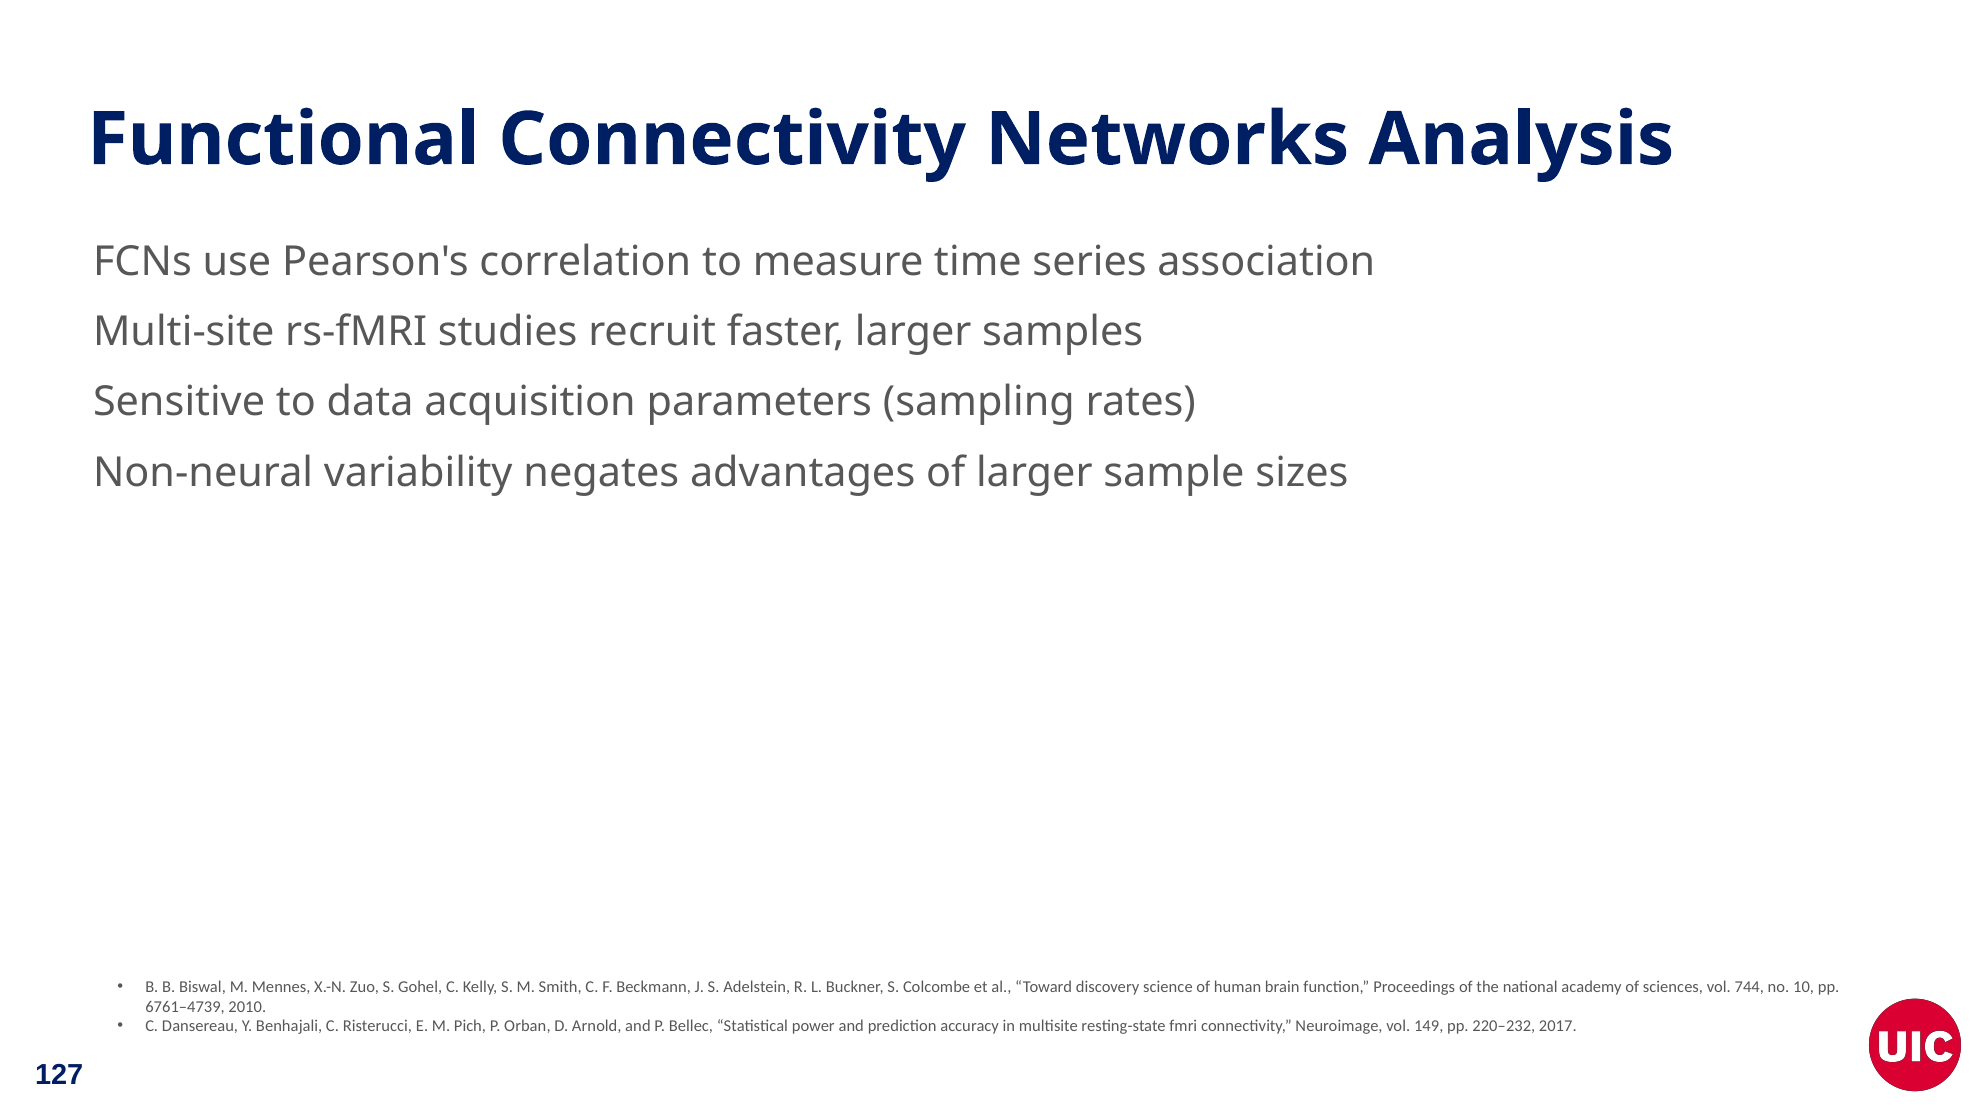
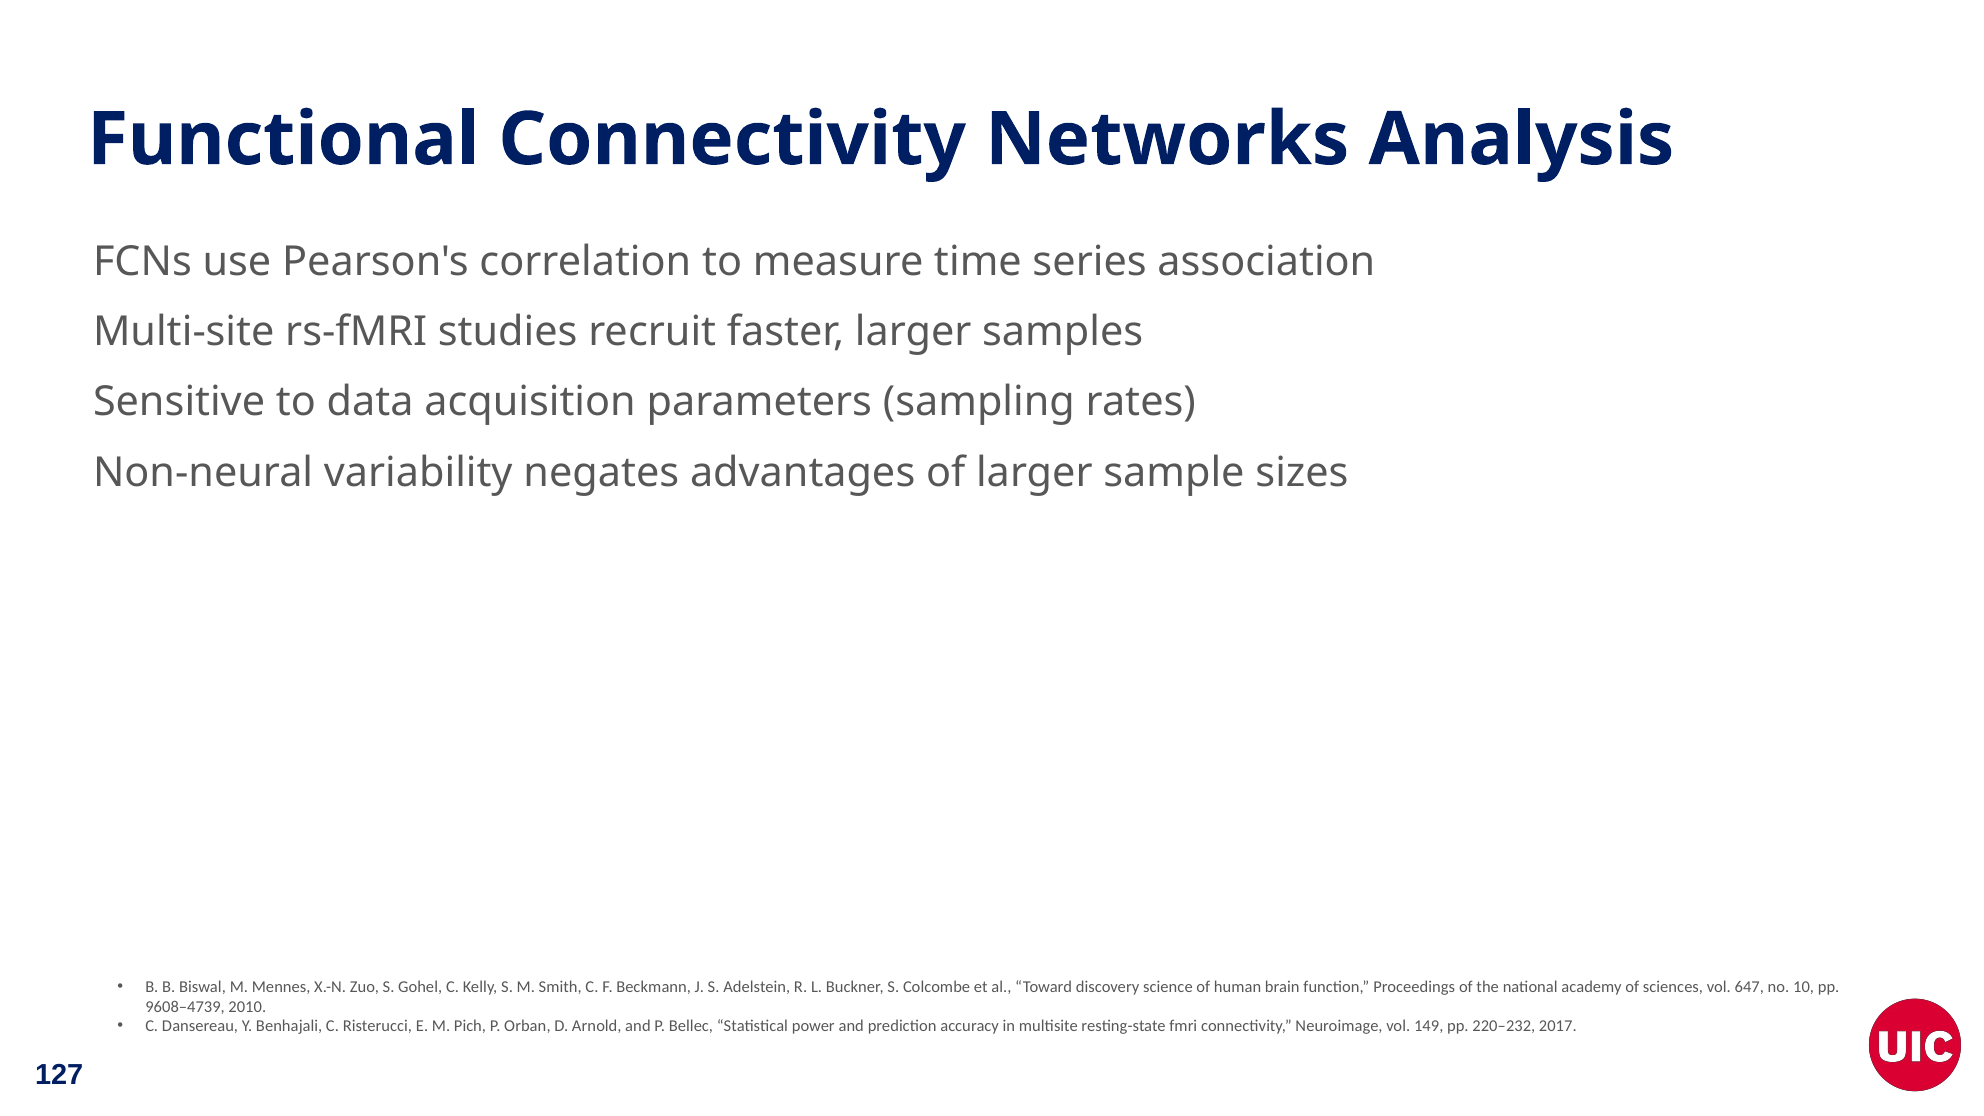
744: 744 -> 647 (1749, 987)
6761–4739: 6761–4739 -> 9608–4739 (185, 1007)
